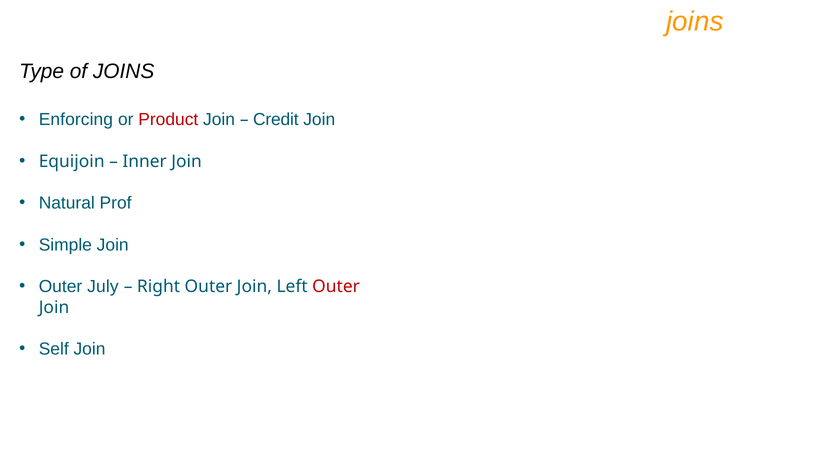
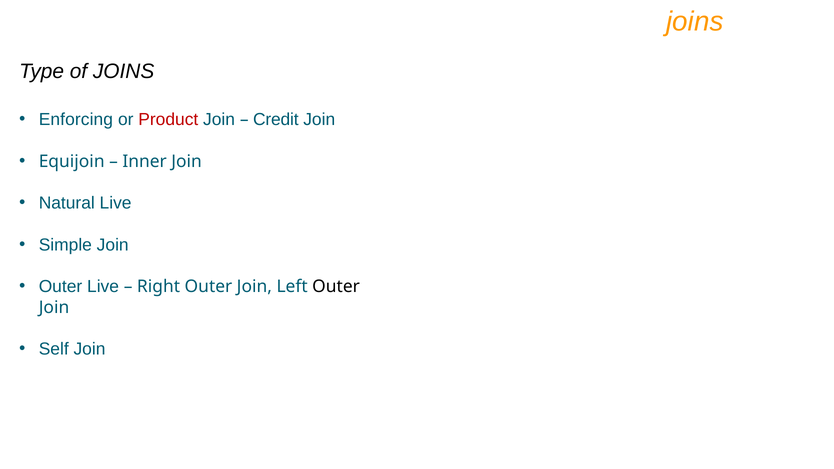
Natural Prof: Prof -> Live (116, 203)
Outer July: July -> Live (103, 287)
Outer colour: red -> black (336, 287)
